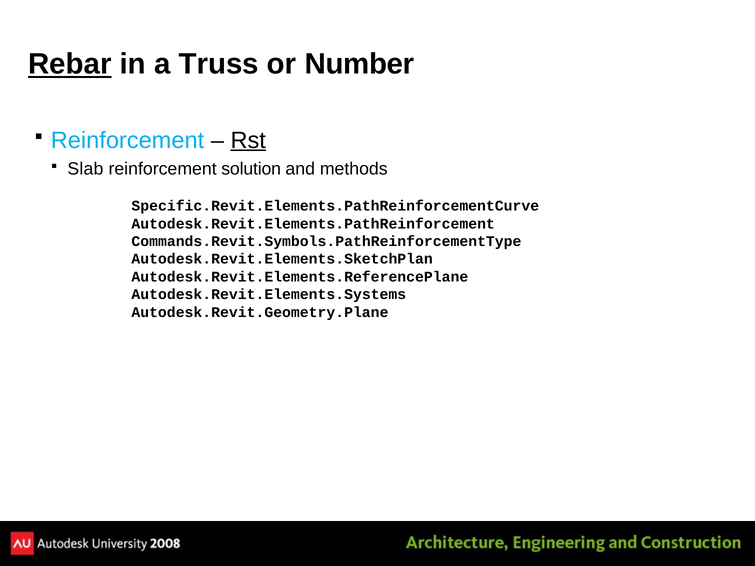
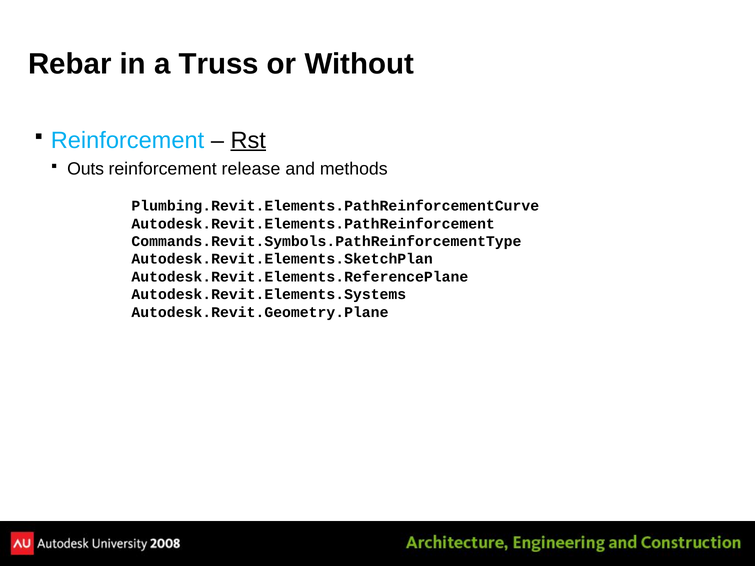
Rebar underline: present -> none (70, 64)
Number: Number -> Without (359, 64)
Slab: Slab -> Outs (86, 169)
solution: solution -> release (251, 169)
Specific.Revit.Elements.PathReinforcementCurve: Specific.Revit.Elements.PathReinforcementCurve -> Plumbing.Revit.Elements.PathReinforcementCurve (335, 206)
